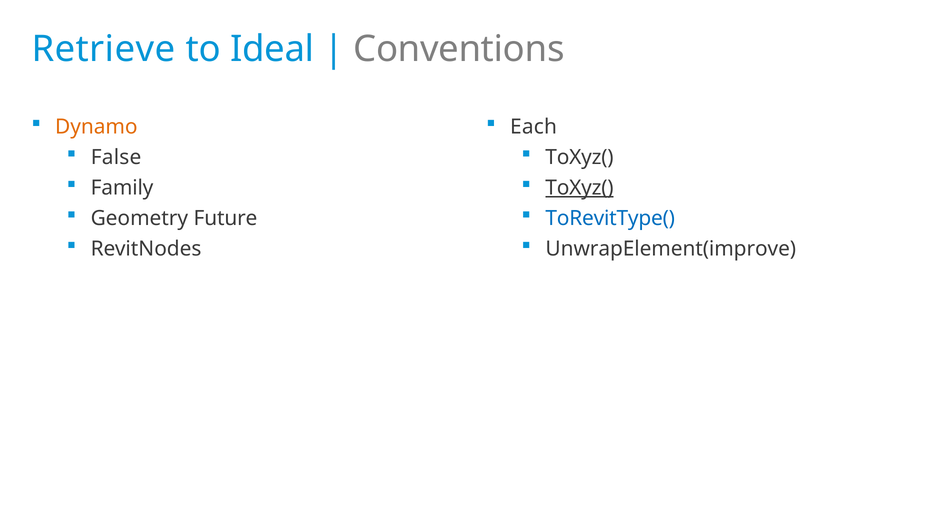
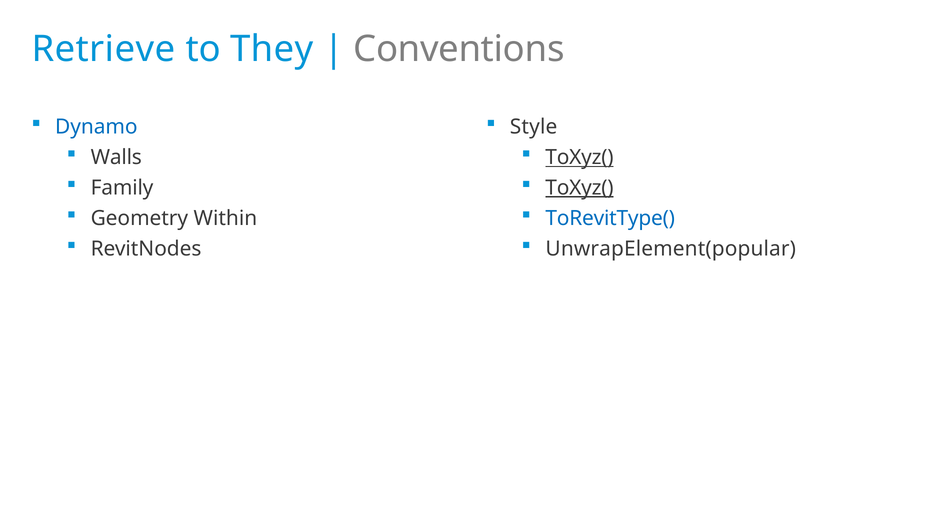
Ideal: Ideal -> They (272, 49)
Dynamo colour: orange -> blue (96, 127)
Each: Each -> Style (534, 127)
False: False -> Walls (116, 157)
ToXyz( underline: none -> present (579, 157)
Future: Future -> Within (225, 218)
UnwrapElement(improve: UnwrapElement(improve -> UnwrapElement(popular (671, 248)
